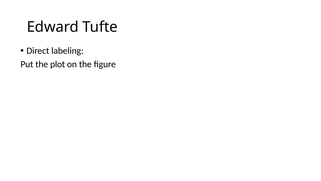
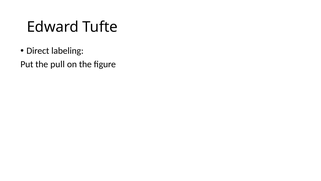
plot: plot -> pull (58, 64)
